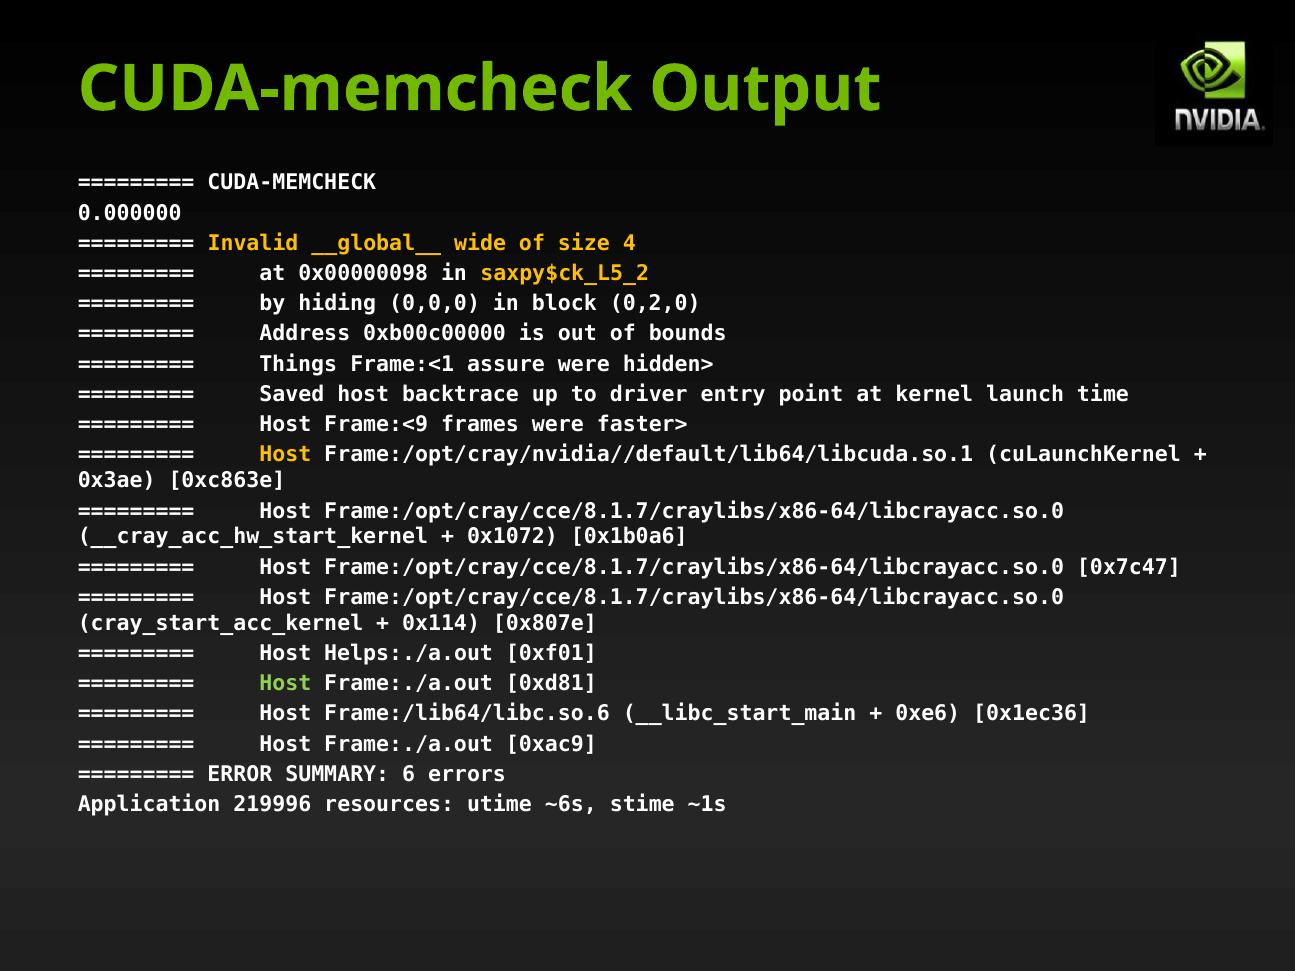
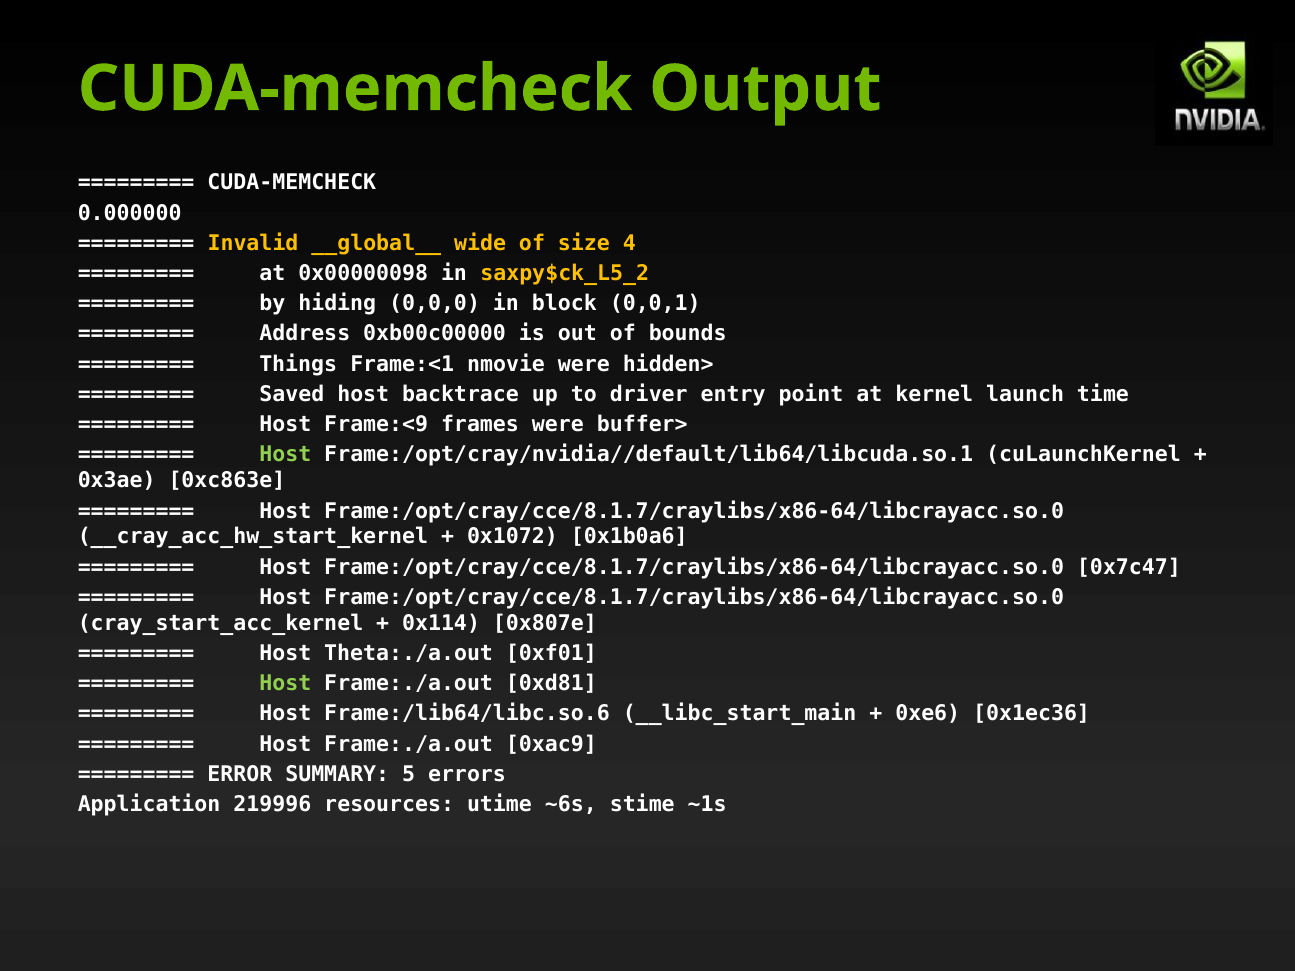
0,2,0: 0,2,0 -> 0,0,1 (655, 304)
assure: assure -> nmovie (506, 364)
faster>: faster> -> buffer> (642, 425)
Host colour: yellow -> light green (285, 455)
Helps:./a.out: Helps:./a.out -> Theta:./a.out (409, 654)
6: 6 -> 5 (409, 774)
